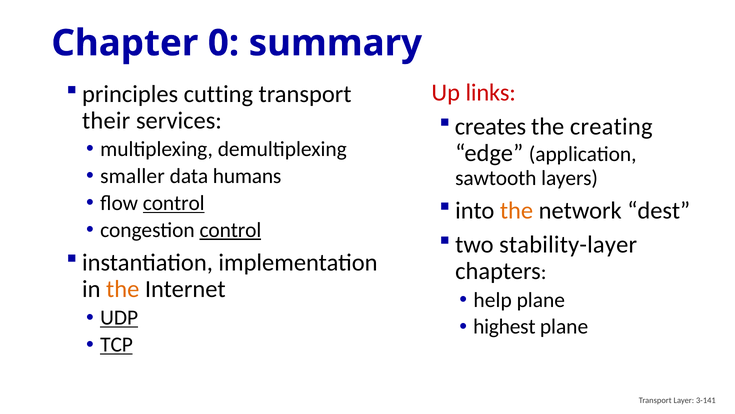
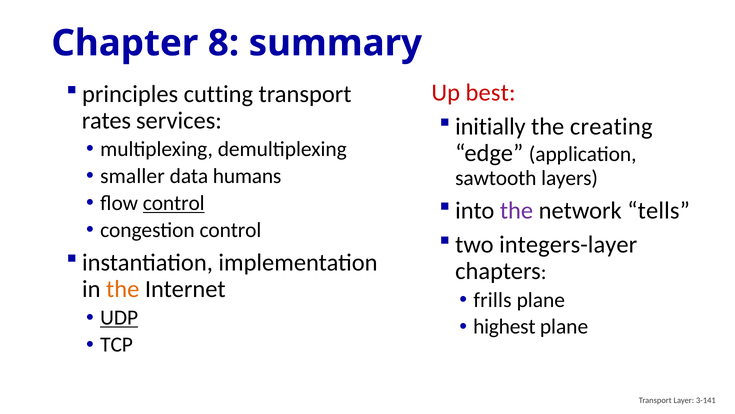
0: 0 -> 8 (223, 43)
links: links -> best (491, 92)
their: their -> rates (106, 120)
creates: creates -> initially (490, 127)
the colour: orange -> purple (517, 210)
dest: dest -> tells (659, 210)
control underline: present -> none (230, 230)
stability-layer: stability-layer -> integers-layer (568, 244)
help: help -> frills (493, 300)
TCP underline: present -> none (117, 344)
